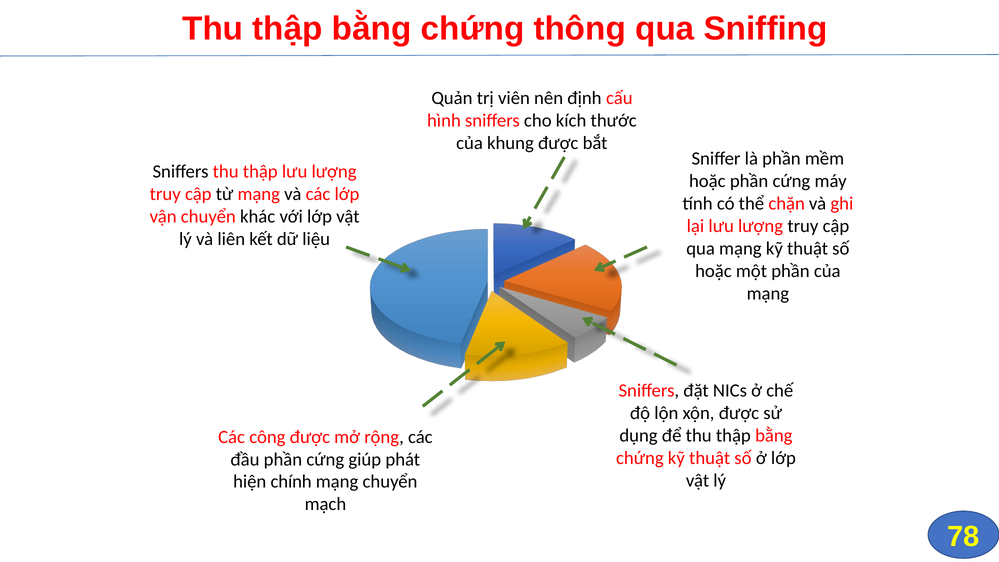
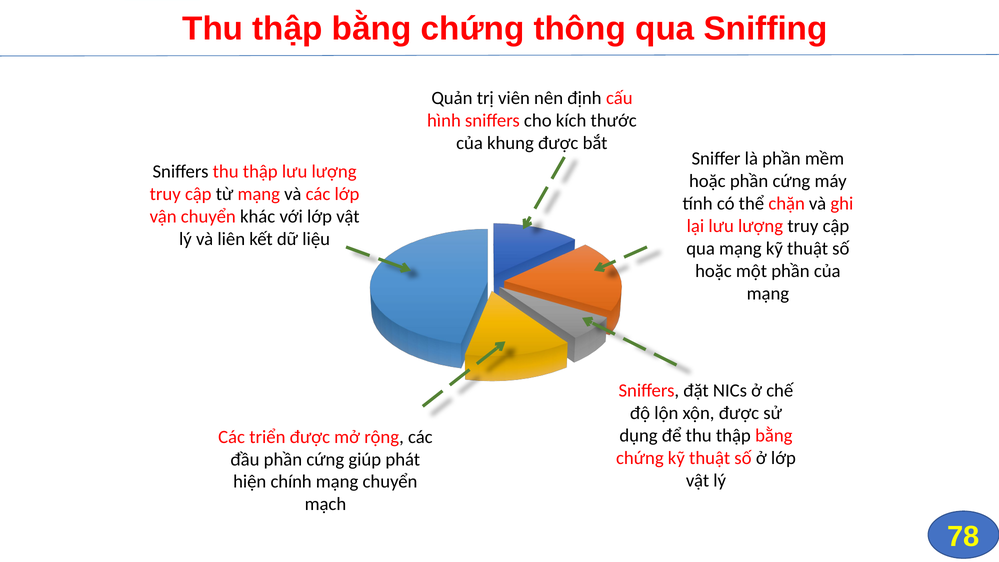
công: công -> triển (267, 437)
